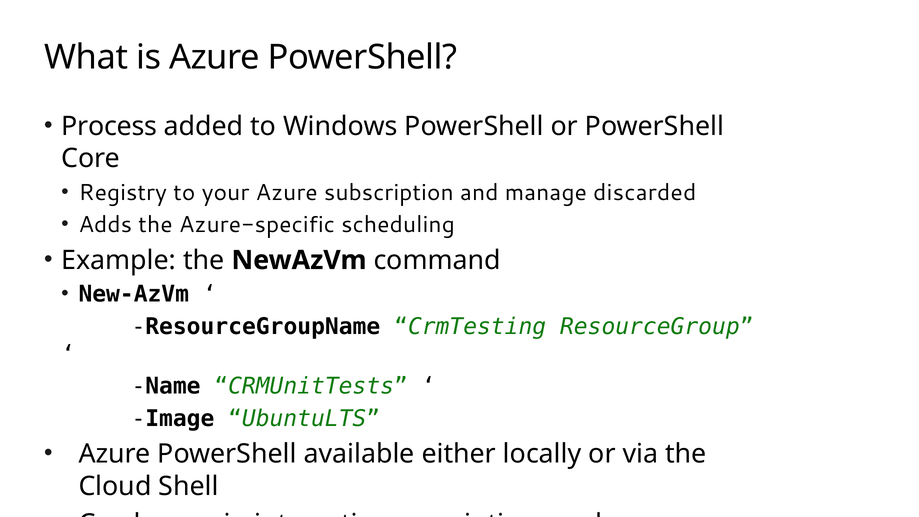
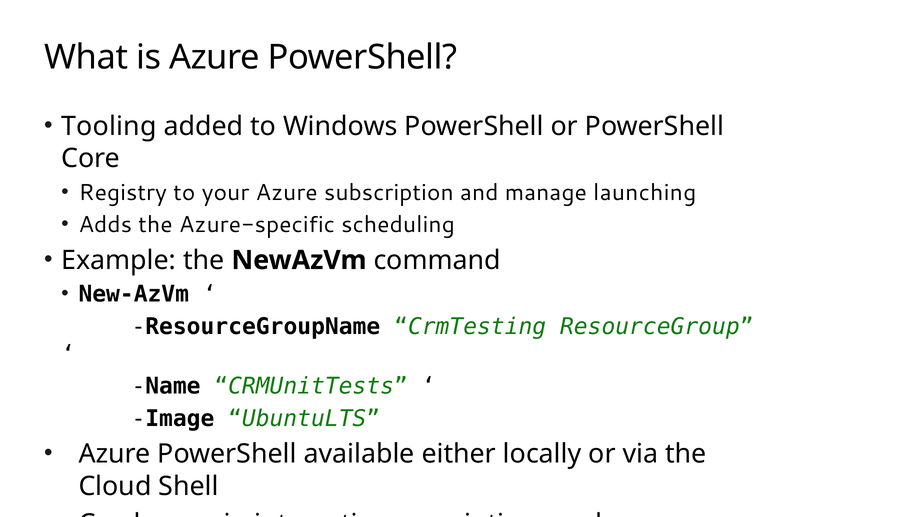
Process: Process -> Tooling (109, 126)
discarded: discarded -> launching (645, 193)
